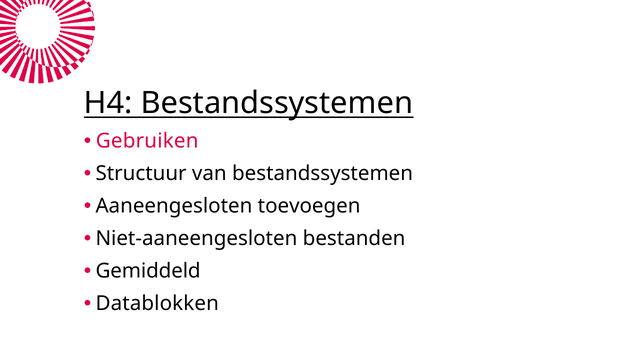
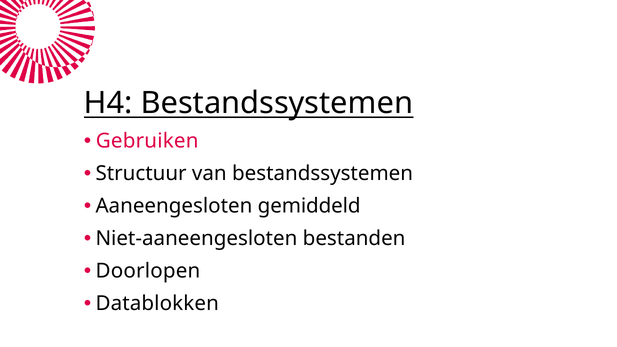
toevoegen: toevoegen -> gemiddeld (309, 206)
Gemiddeld: Gemiddeld -> Doorlopen (148, 271)
